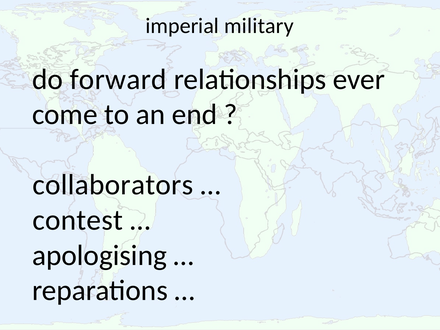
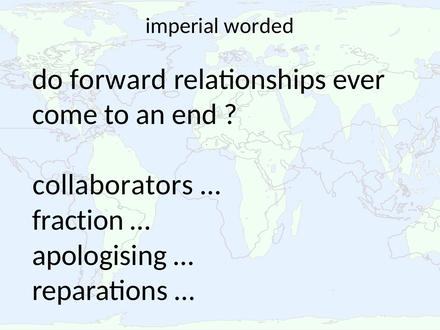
military: military -> worded (259, 26)
contest: contest -> fraction (78, 220)
